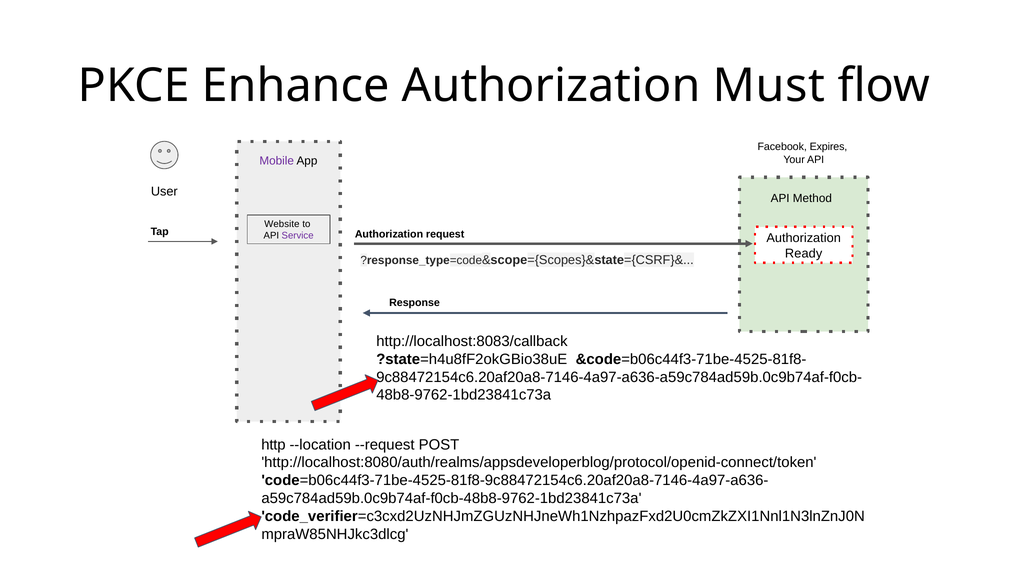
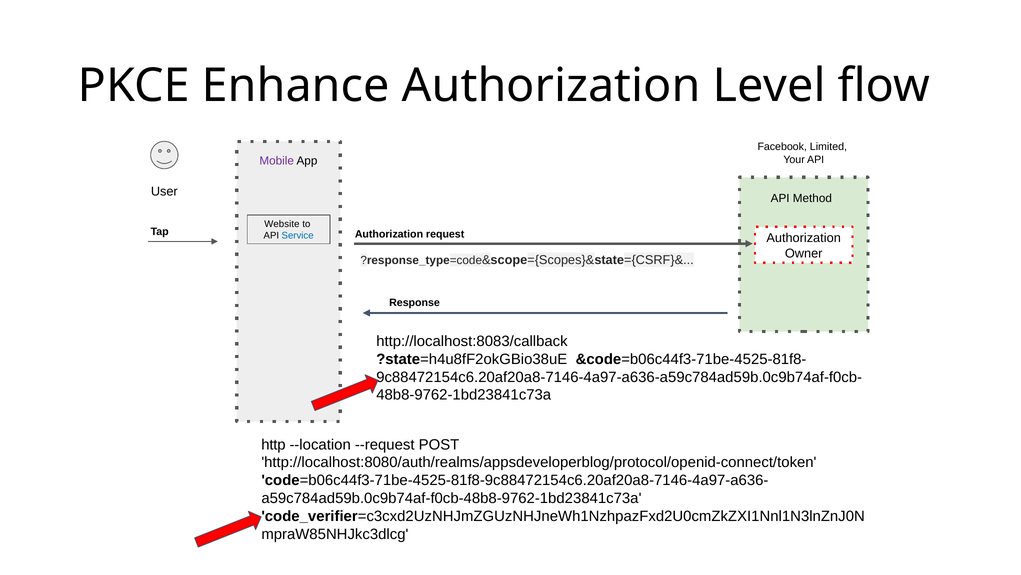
Must: Must -> Level (769, 86)
Expires: Expires -> Limited (828, 147)
Service colour: purple -> blue (298, 235)
Ready: Ready -> Owner (804, 253)
